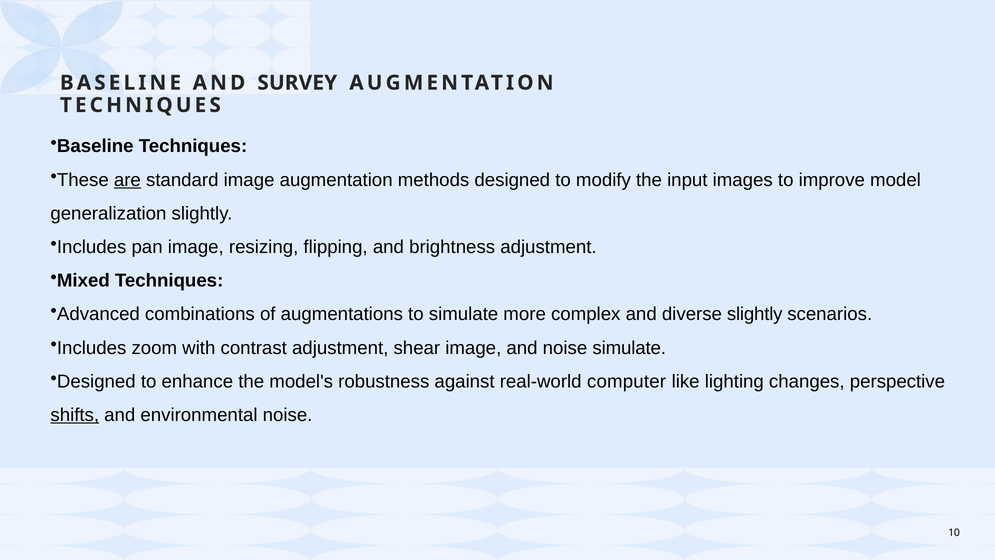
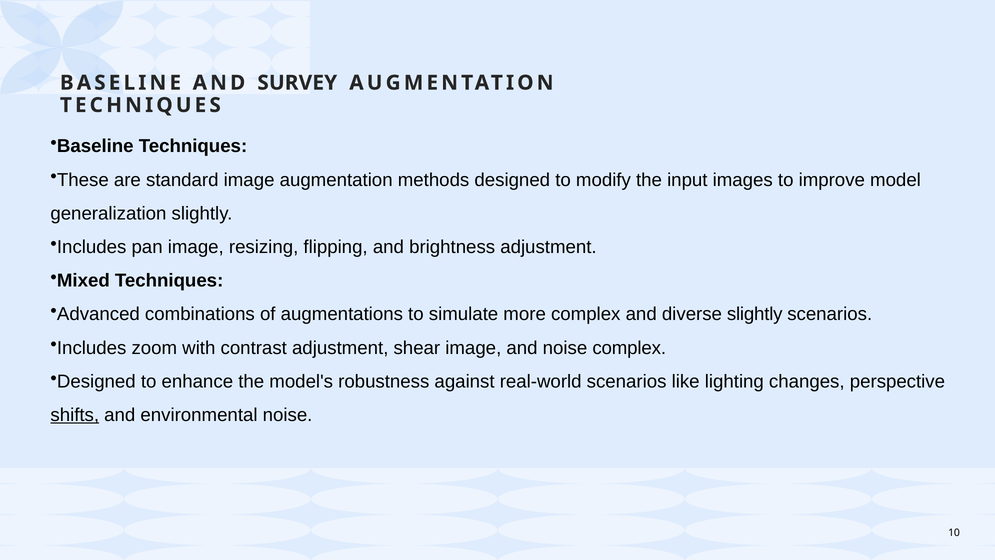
are underline: present -> none (127, 180)
noise simulate: simulate -> complex (629, 348)
real-world computer: computer -> scenarios (627, 381)
